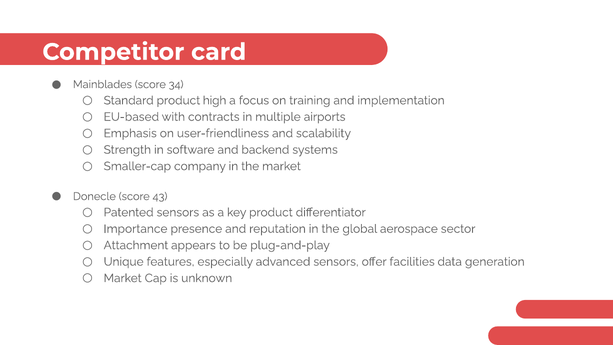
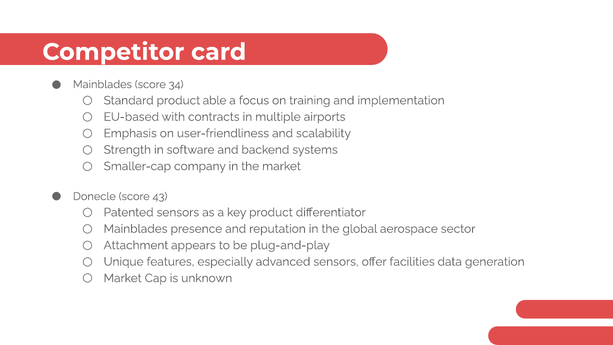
high: high -> able (215, 100)
Importance: Importance -> Mainblades (136, 229)
